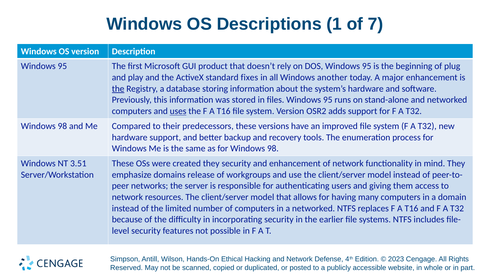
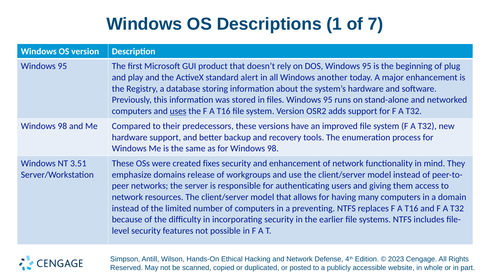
fixes: fixes -> alert (249, 77)
the underline: present -> none (118, 89)
created they: they -> fixes (211, 163)
a networked: networked -> preventing (314, 208)
